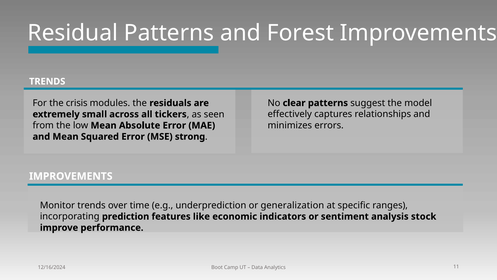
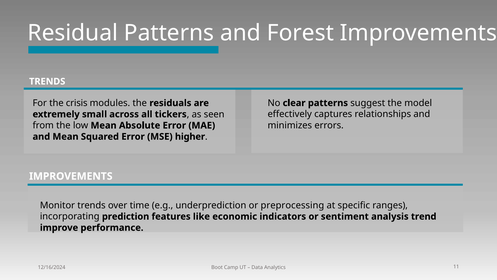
strong: strong -> higher (190, 136)
generalization: generalization -> preprocessing (292, 205)
stock: stock -> trend (424, 216)
